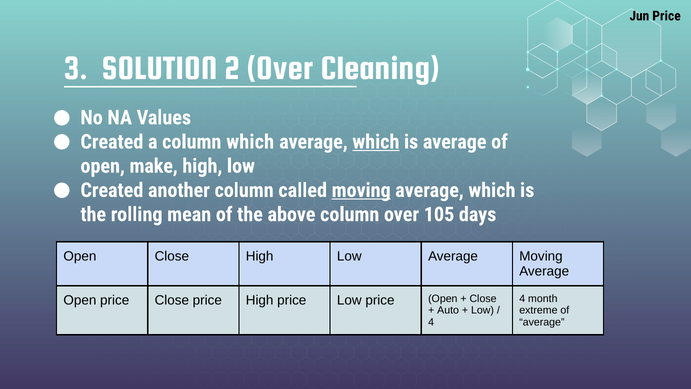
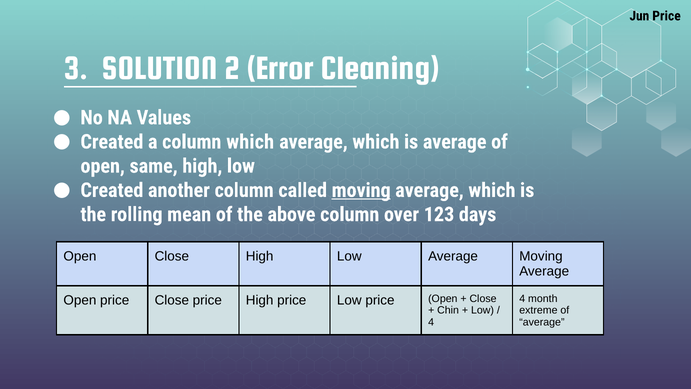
2 Over: Over -> Error (281, 68)
which underline: present -> none (376, 142)
make: make -> same (154, 166)
105: 105 -> 123 (439, 214)
Auto: Auto -> Chin (448, 310)
